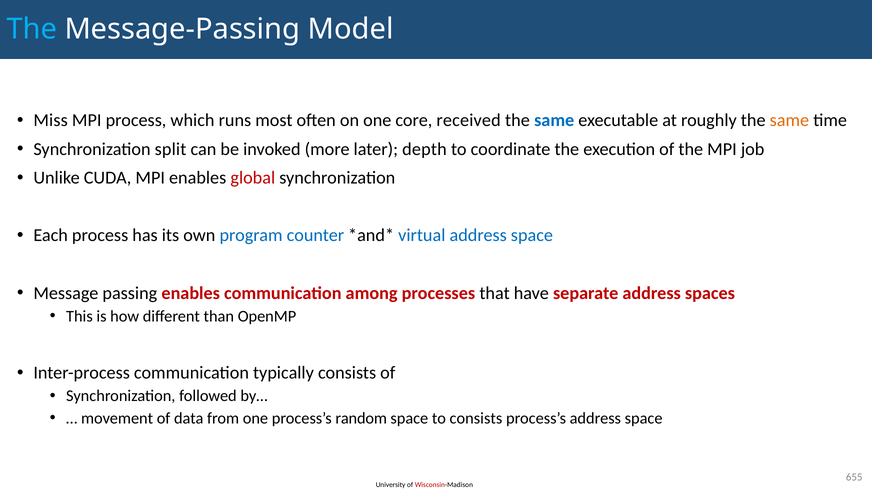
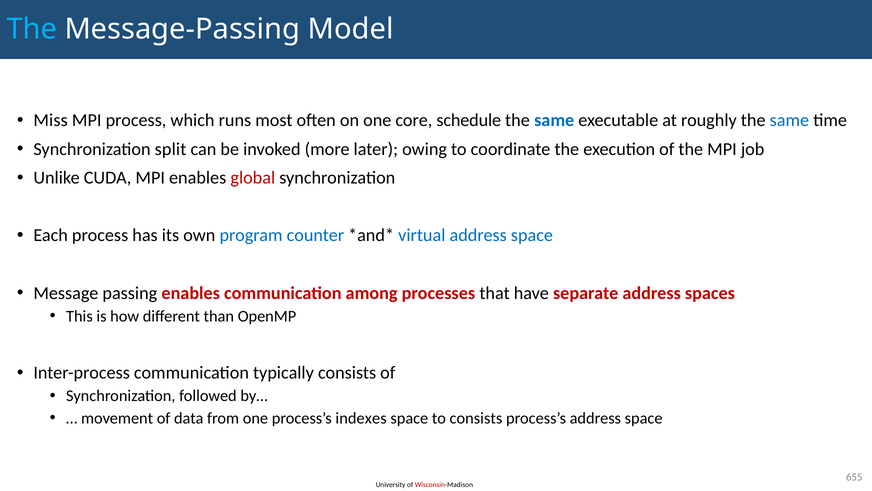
received: received -> schedule (469, 120)
same colour: orange -> blue (789, 120)
depth: depth -> owing (425, 149)
random: random -> indexes (361, 418)
